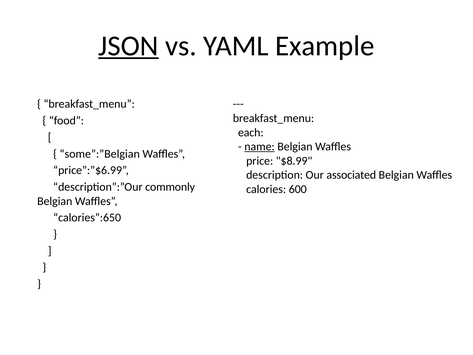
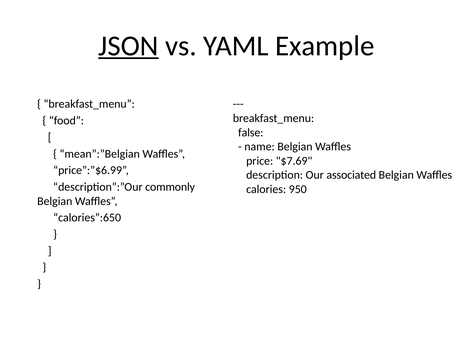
each: each -> false (251, 132)
name underline: present -> none (260, 147)
some”:”Belgian: some”:”Belgian -> mean”:”Belgian (100, 154)
$8.99: $8.99 -> $7.69 (294, 161)
600: 600 -> 950 (298, 189)
